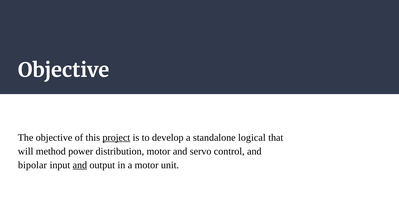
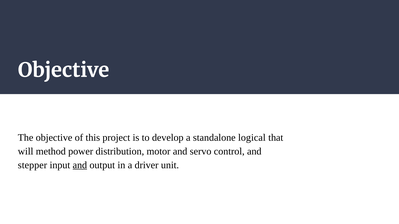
project underline: present -> none (116, 138)
bipolar: bipolar -> stepper (32, 165)
a motor: motor -> driver (147, 165)
